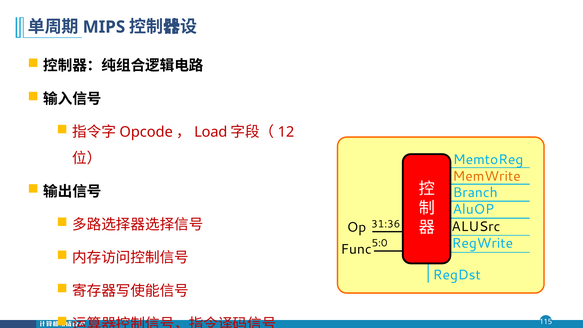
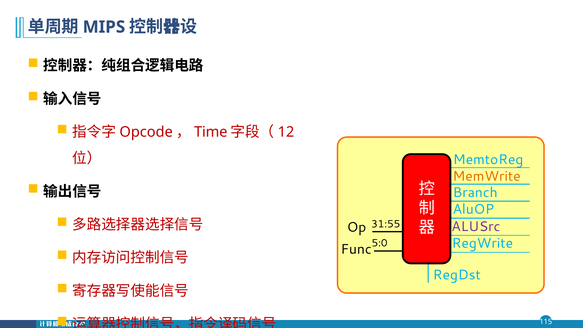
Load: Load -> Time (211, 132)
31:36: 31:36 -> 31:55 (386, 224)
ALUSrc colour: black -> purple (476, 227)
